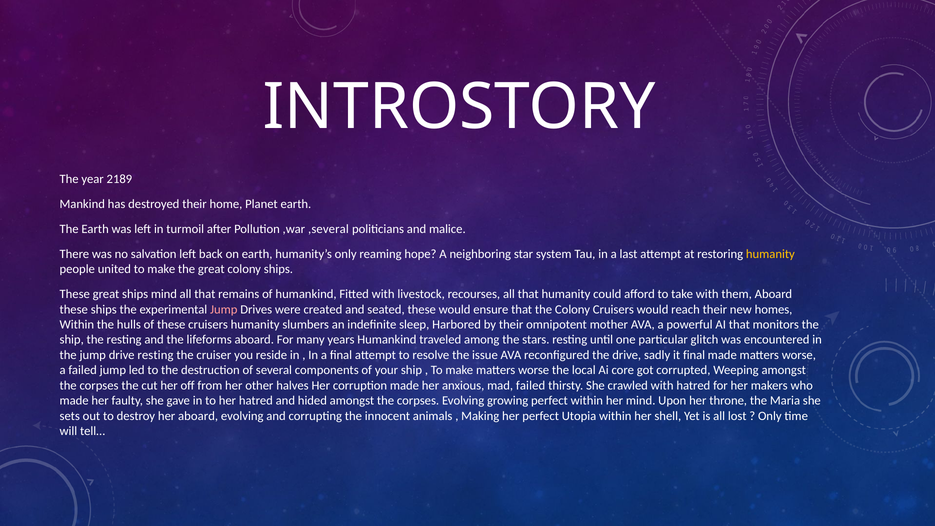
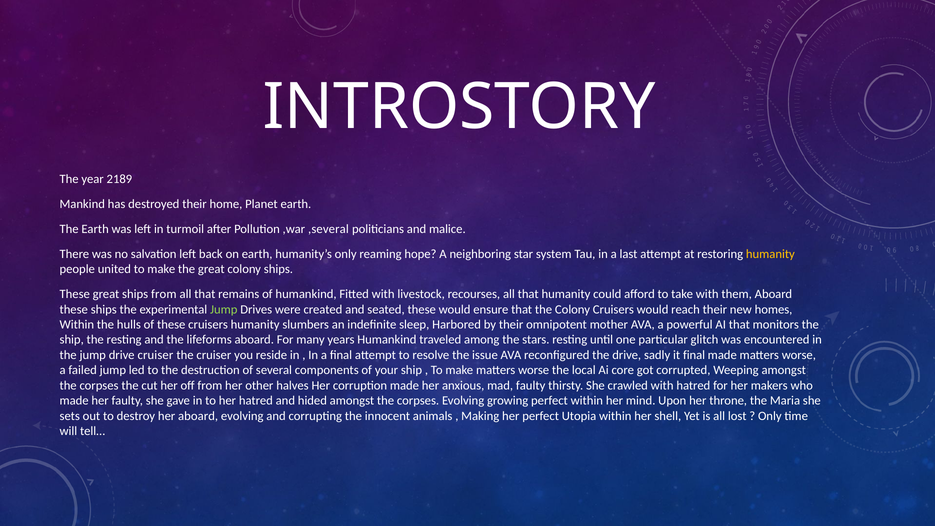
ships mind: mind -> from (164, 294)
Jump colour: pink -> light green (224, 309)
drive resting: resting -> cruiser (155, 355)
mad failed: failed -> faulty (531, 385)
